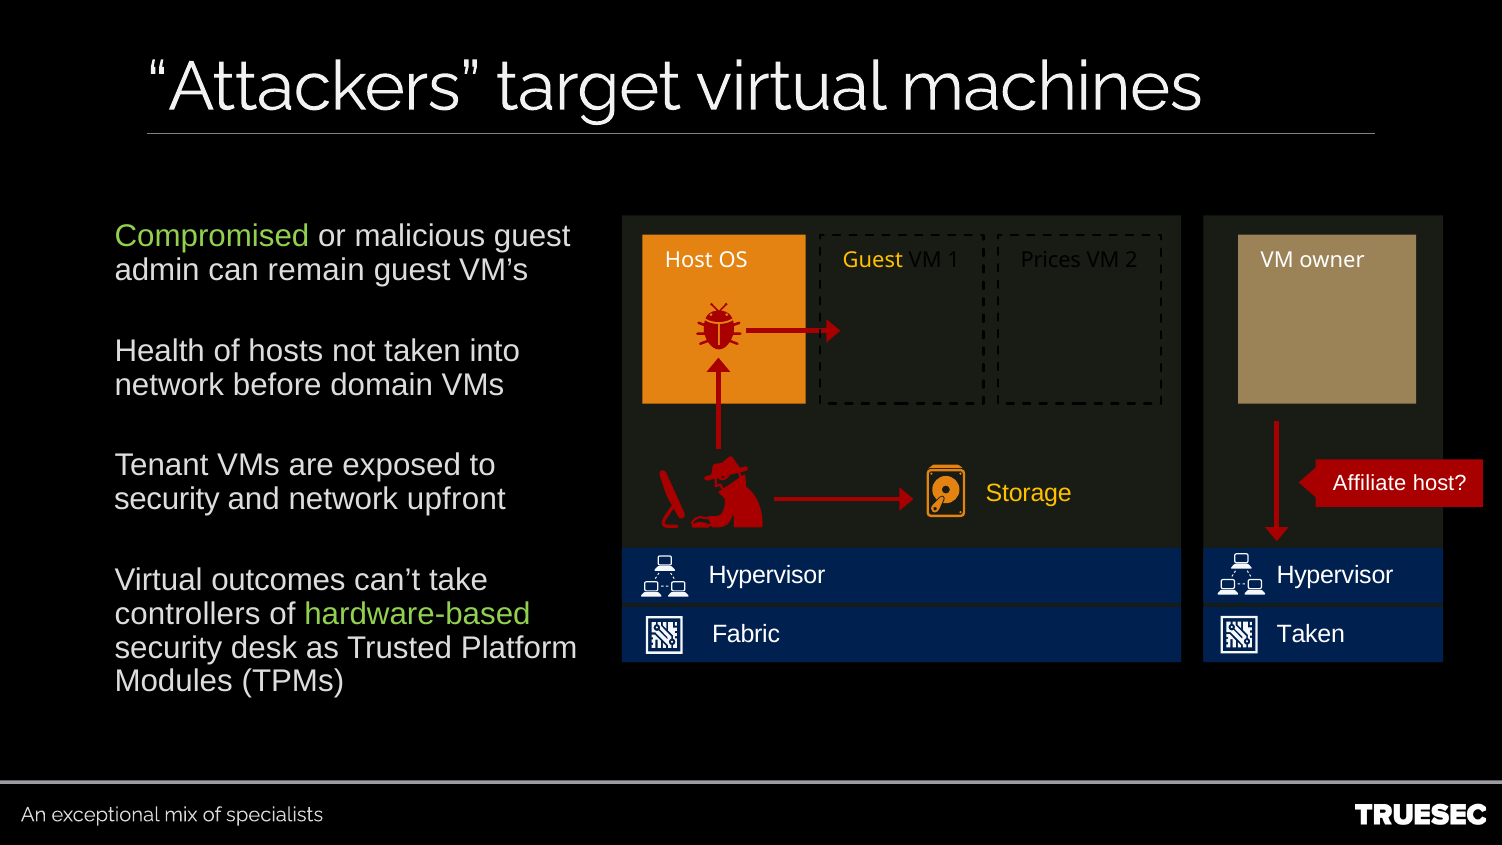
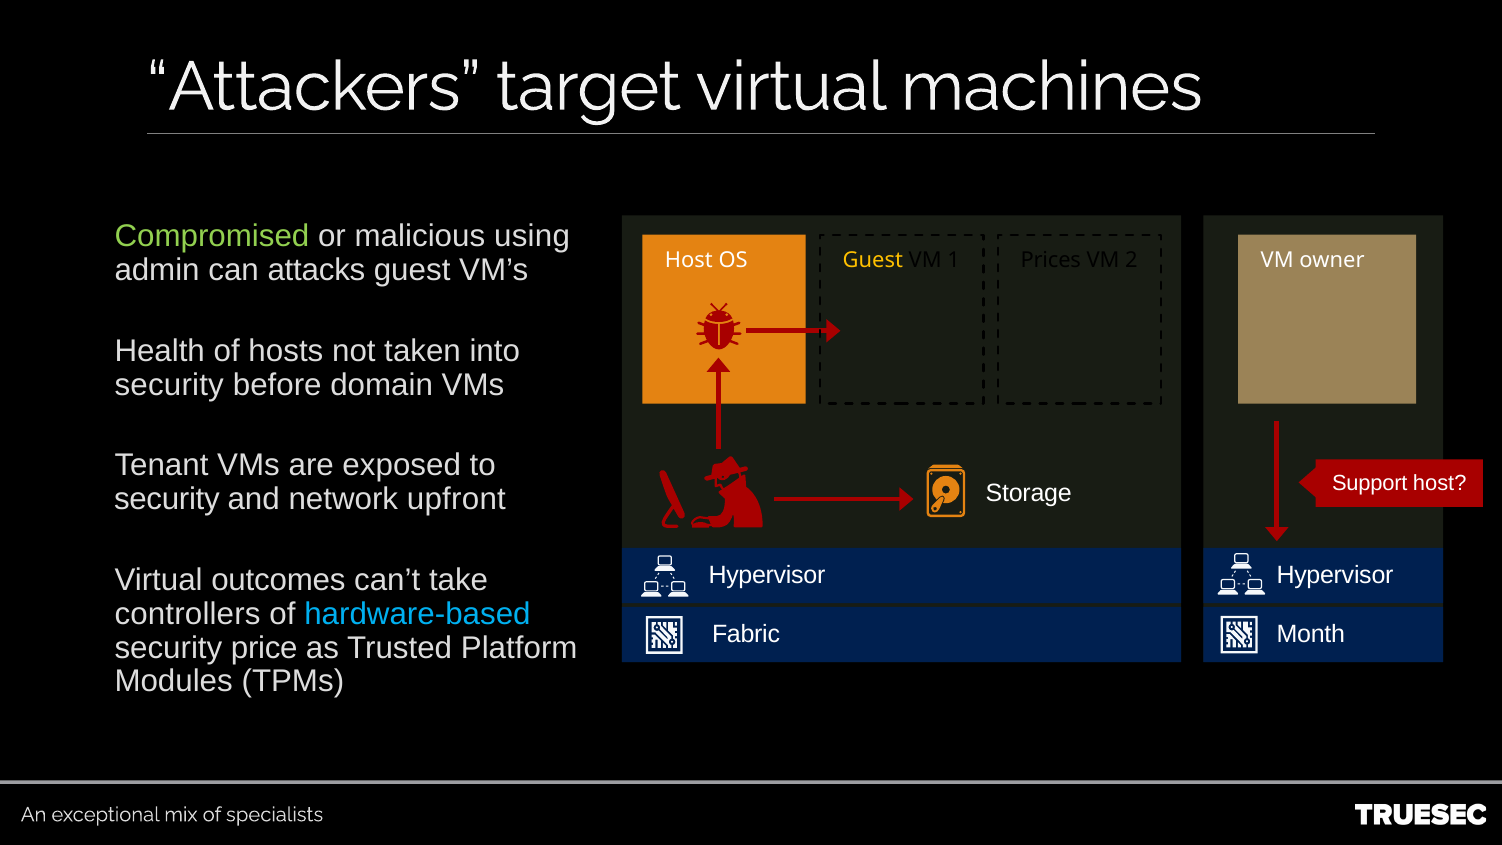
malicious guest: guest -> using (532, 237)
remain: remain -> attacks (316, 270)
network: network -> security (169, 385)
Affiliate: Affiliate -> Support (1370, 483)
Storage colour: yellow -> white (1029, 493)
hardware-based colour: light green -> light blue (417, 614)
Taken: Taken -> Month (1311, 634)
desk: desk -> price (264, 648)
